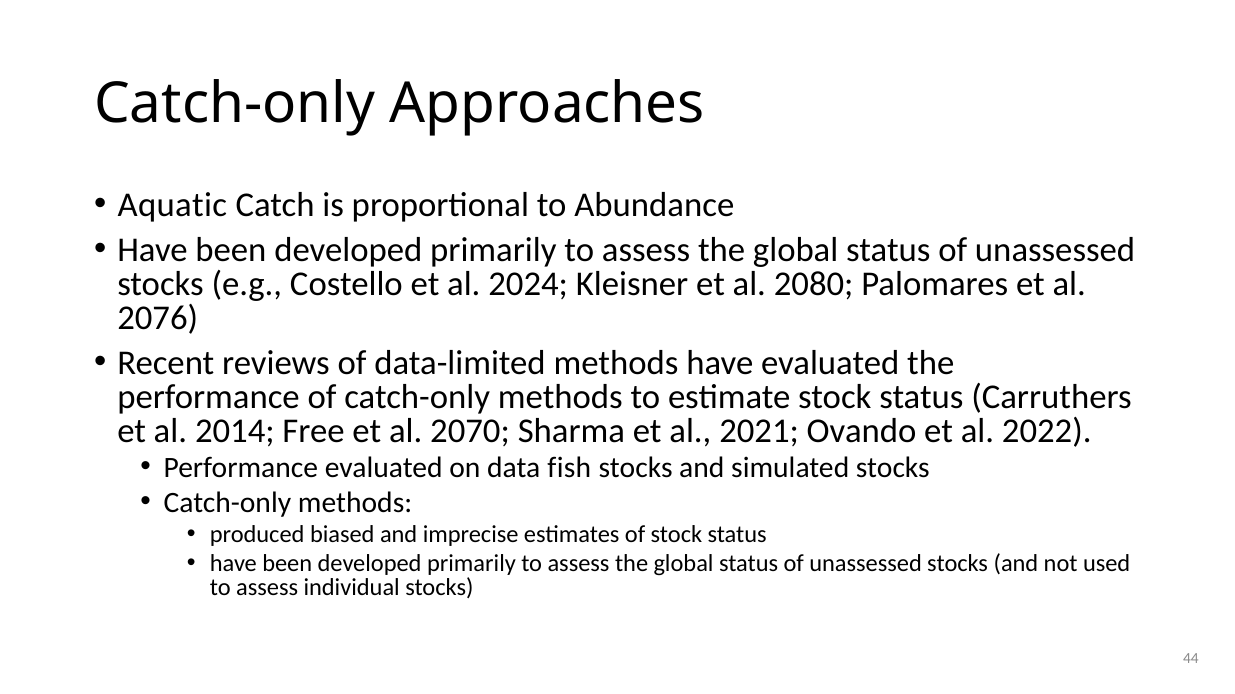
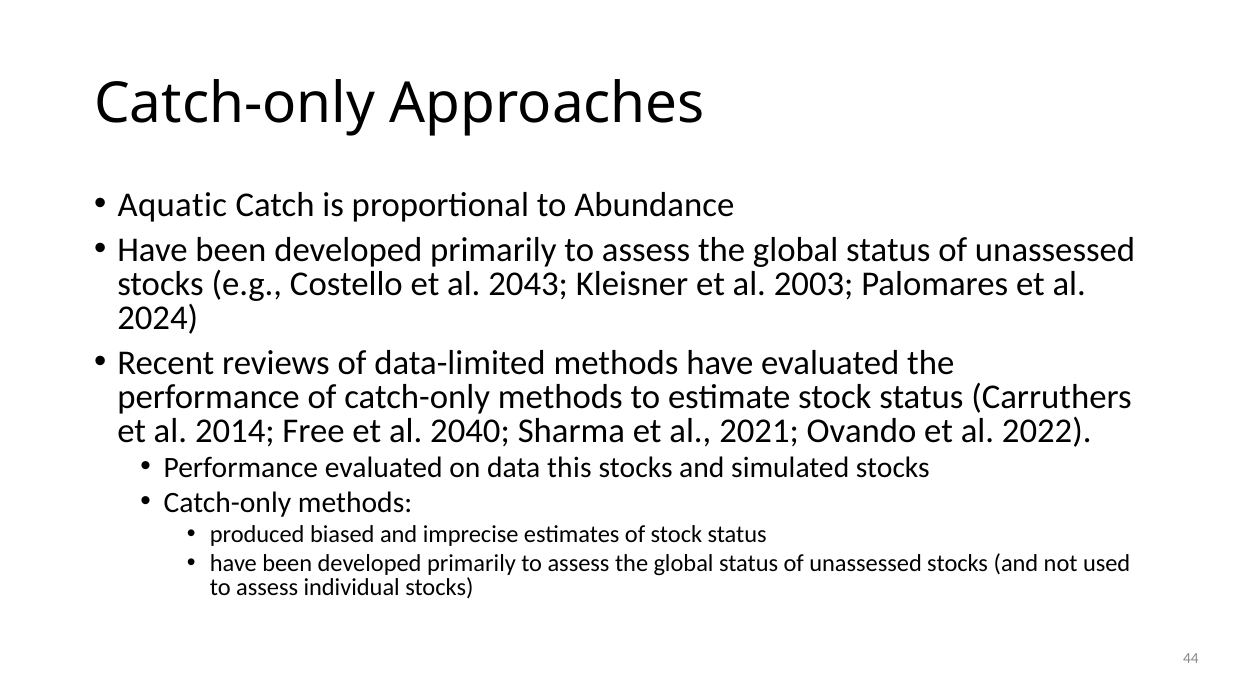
2024: 2024 -> 2043 (528, 284)
2080: 2080 -> 2003 (814, 284)
2076: 2076 -> 2024 (158, 318)
2070: 2070 -> 2040 (470, 431)
fish: fish -> this (569, 468)
